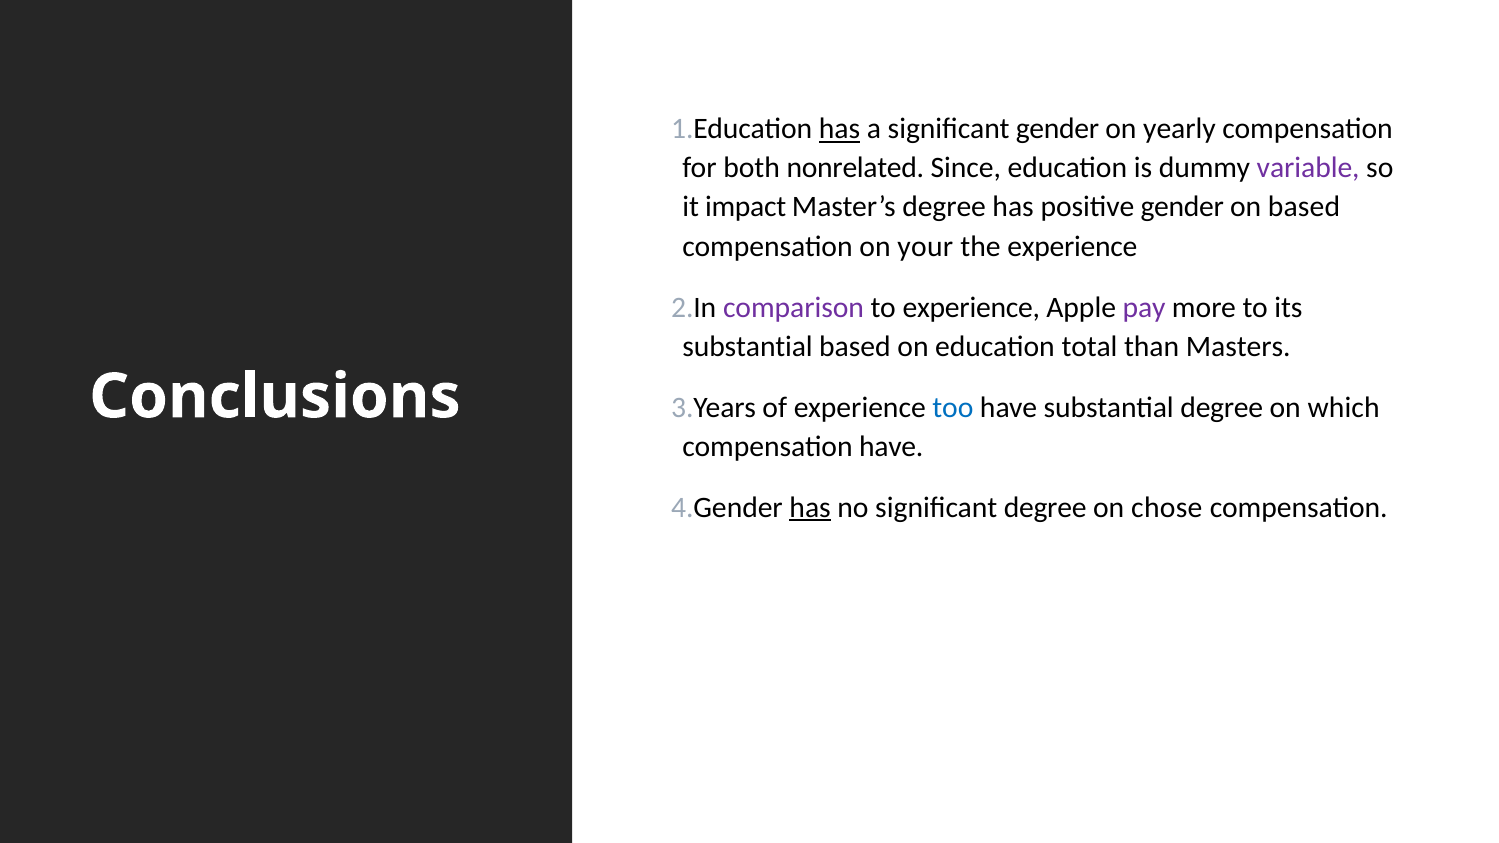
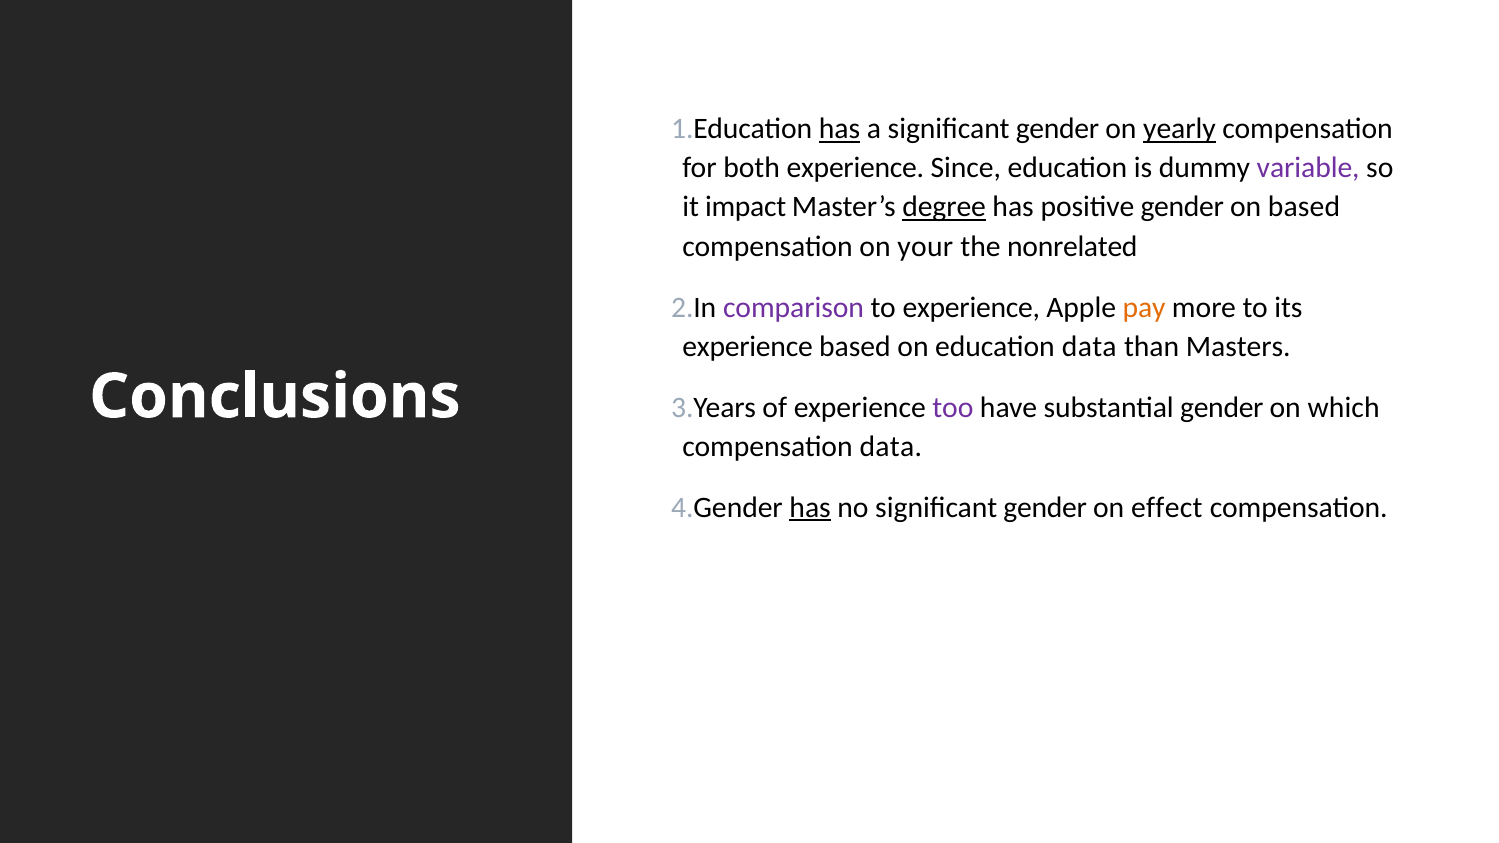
yearly underline: none -> present (1179, 129)
both nonrelated: nonrelated -> experience (855, 168)
degree underline: none -> present (944, 207)
the experience: experience -> nonrelated (1072, 246)
pay colour: purple -> orange (1144, 307)
substantial: substantial -> experience (748, 346)
education total: total -> data (1089, 346)
too colour: blue -> purple (953, 407)
substantial degree: degree -> gender (1222, 407)
compensation have: have -> data (891, 447)
no significant degree: degree -> gender (1045, 508)
chose: chose -> effect (1167, 508)
